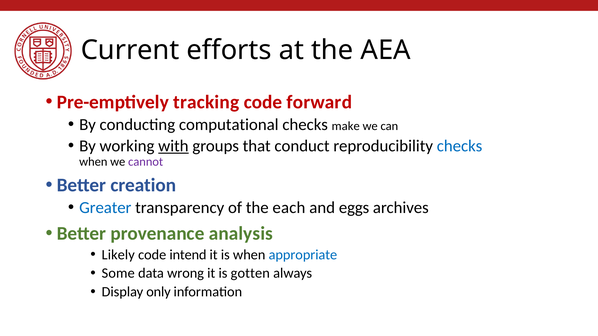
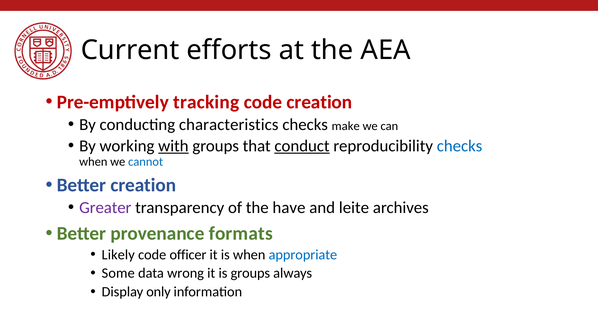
code forward: forward -> creation (319, 102)
computational: computational -> characteristics (229, 125)
conduct underline: none -> present (302, 146)
cannot colour: purple -> blue (146, 162)
Greater colour: blue -> purple (105, 208)
each: each -> have (289, 208)
eggs: eggs -> leite (354, 208)
analysis: analysis -> formats (241, 234)
intend: intend -> officer (188, 255)
is gotten: gotten -> groups (250, 274)
